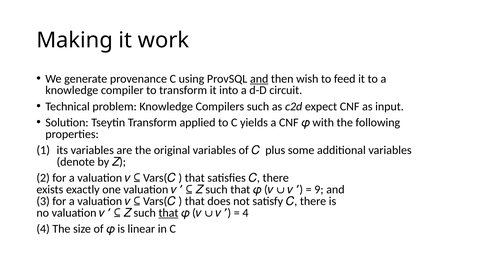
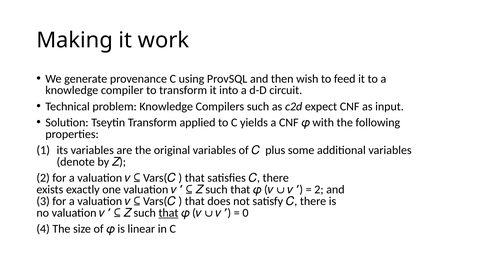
and underline: present -> none (259, 79)
9: 9 -> 2 (319, 190)
4: 4 -> 0 (245, 213)
